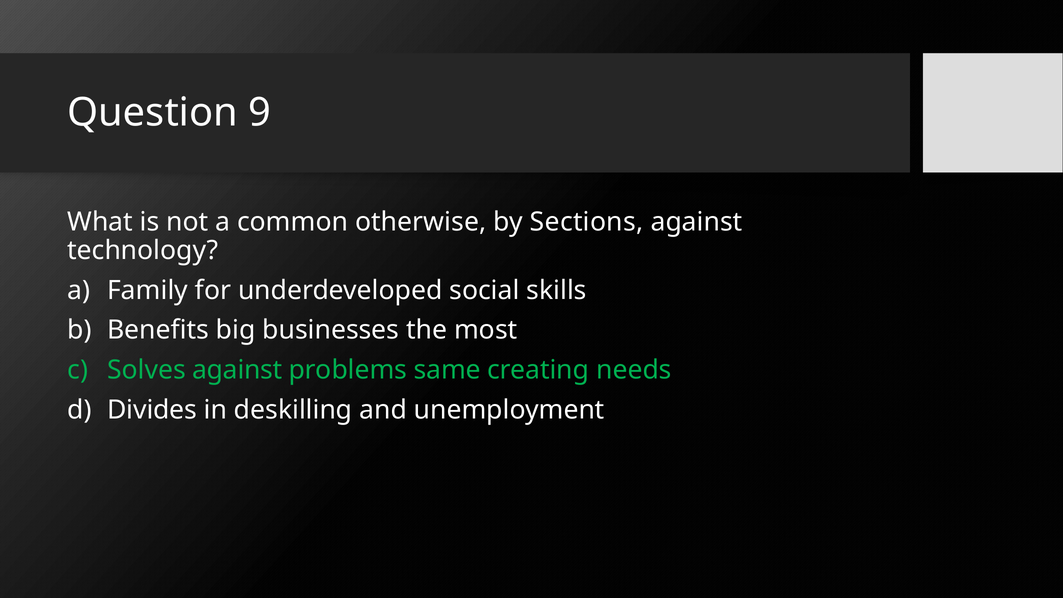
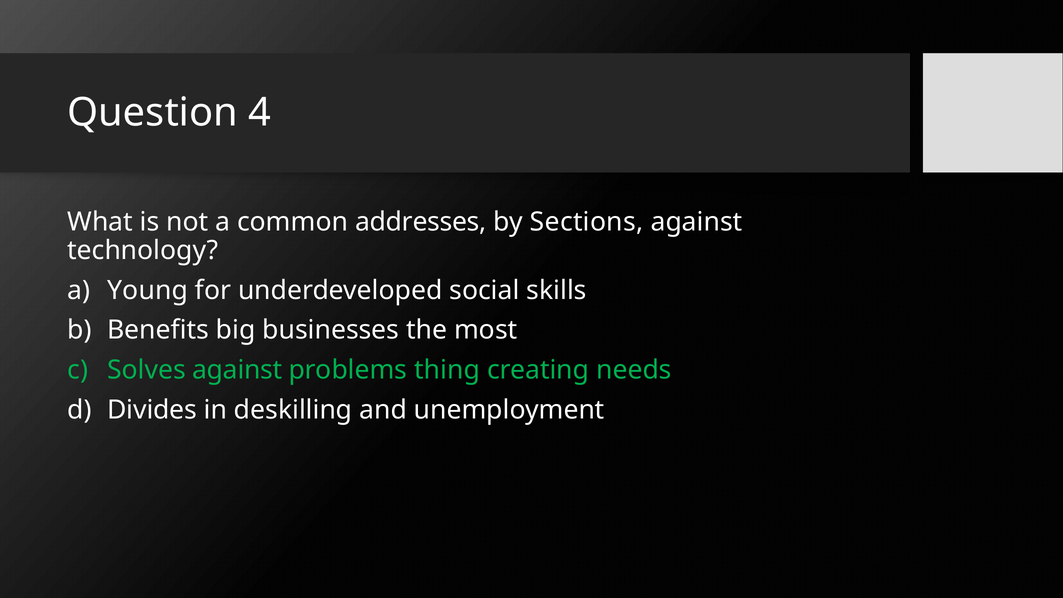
9: 9 -> 4 (260, 113)
otherwise: otherwise -> addresses (421, 222)
Family: Family -> Young (148, 290)
same: same -> thing (447, 370)
